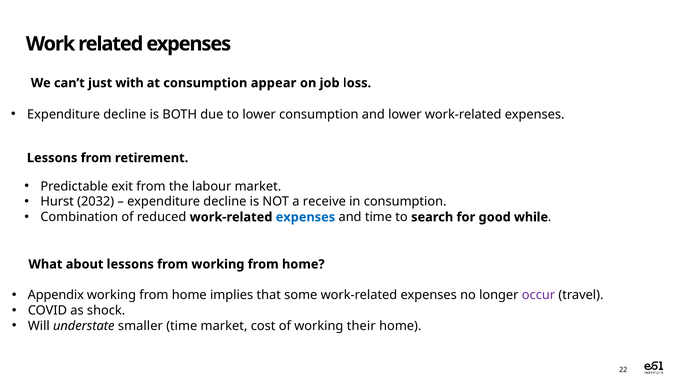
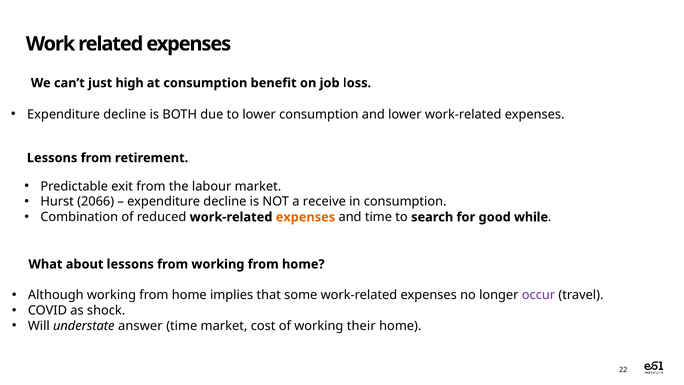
with: with -> high (130, 83)
appear: appear -> benefit (274, 83)
2032: 2032 -> 2066 (96, 202)
expenses colour: blue -> orange (305, 217)
Appendix: Appendix -> Although (56, 295)
smaller: smaller -> answer (140, 326)
